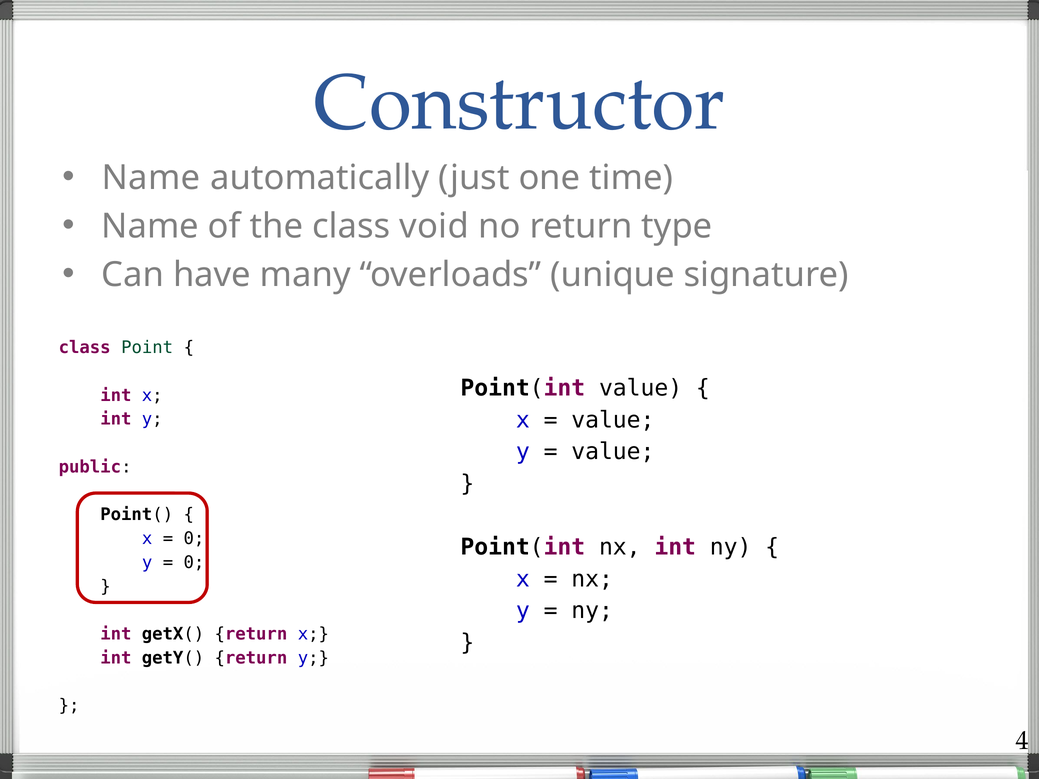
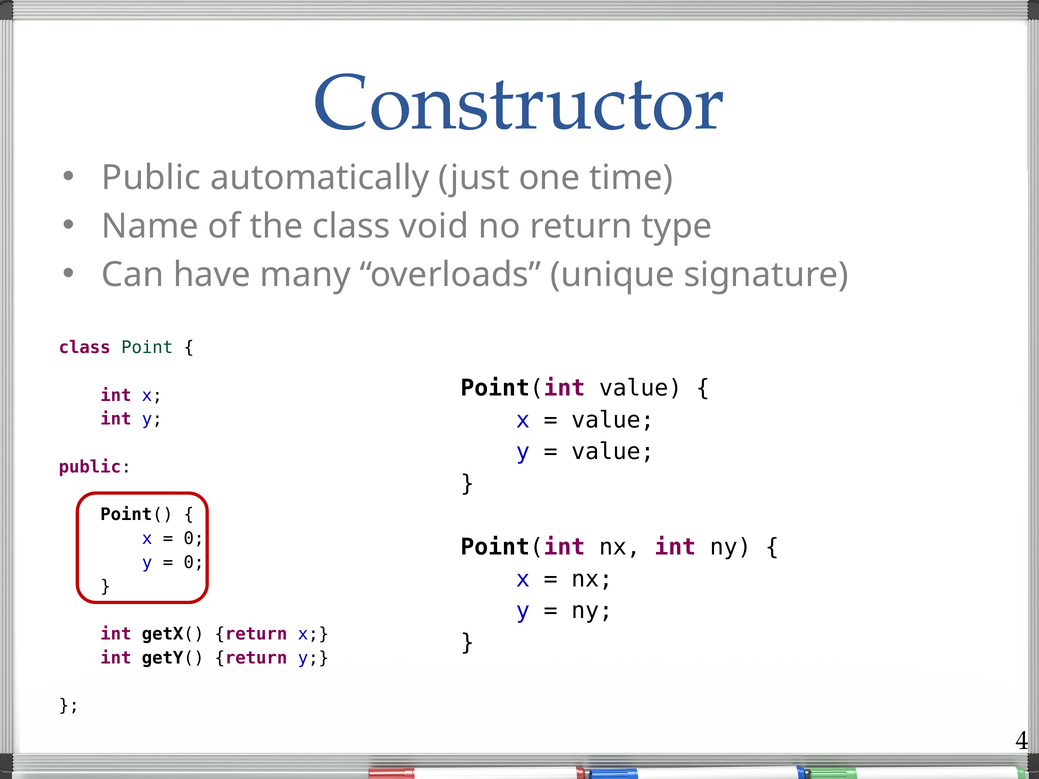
Name: Name -> Public (151, 178)
